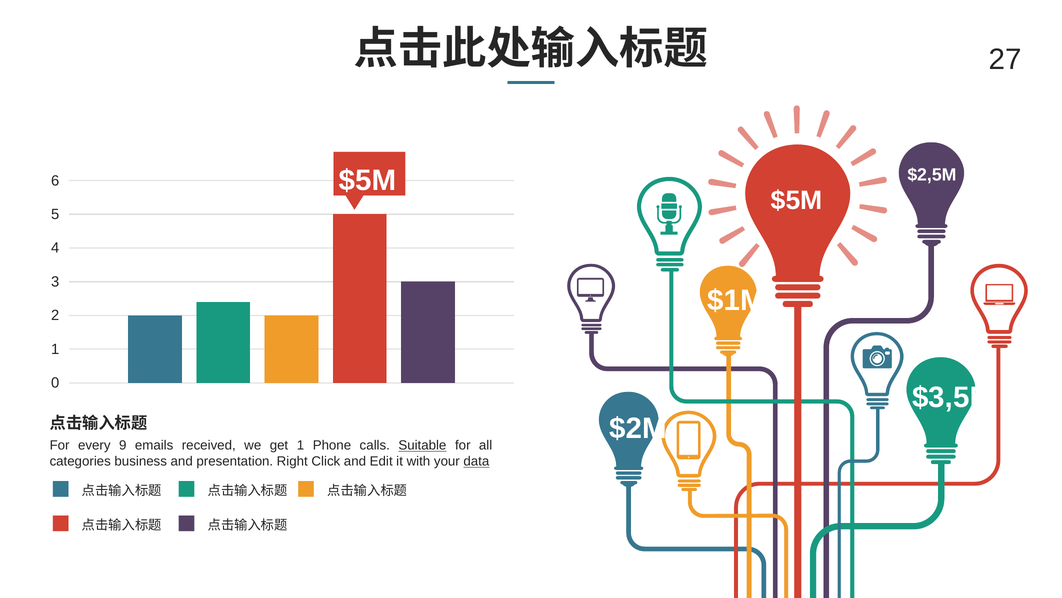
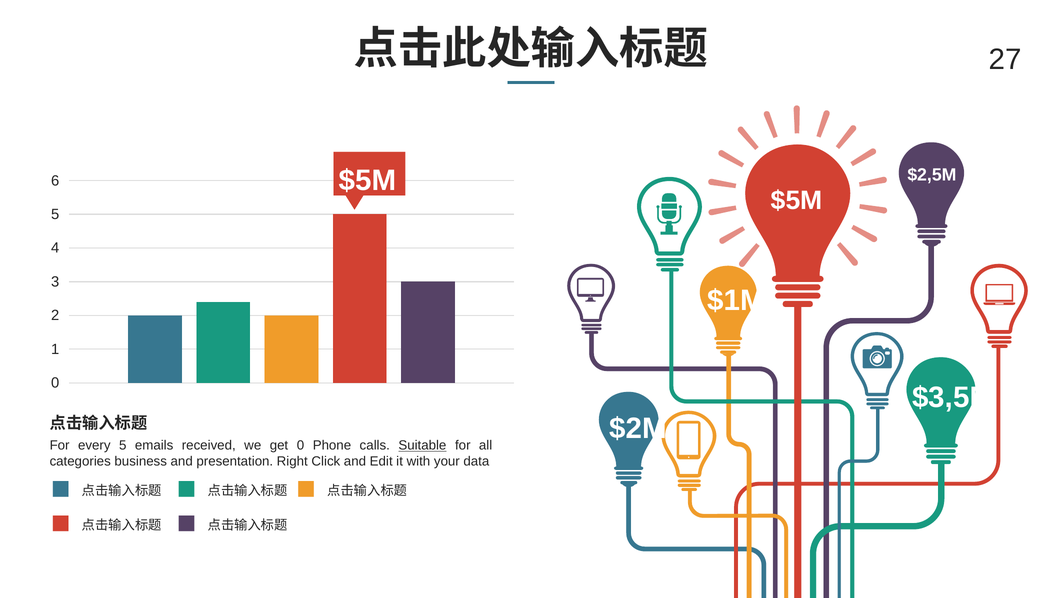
every 9: 9 -> 5 (123, 445)
get 1: 1 -> 0 (300, 445)
data underline: present -> none (476, 461)
